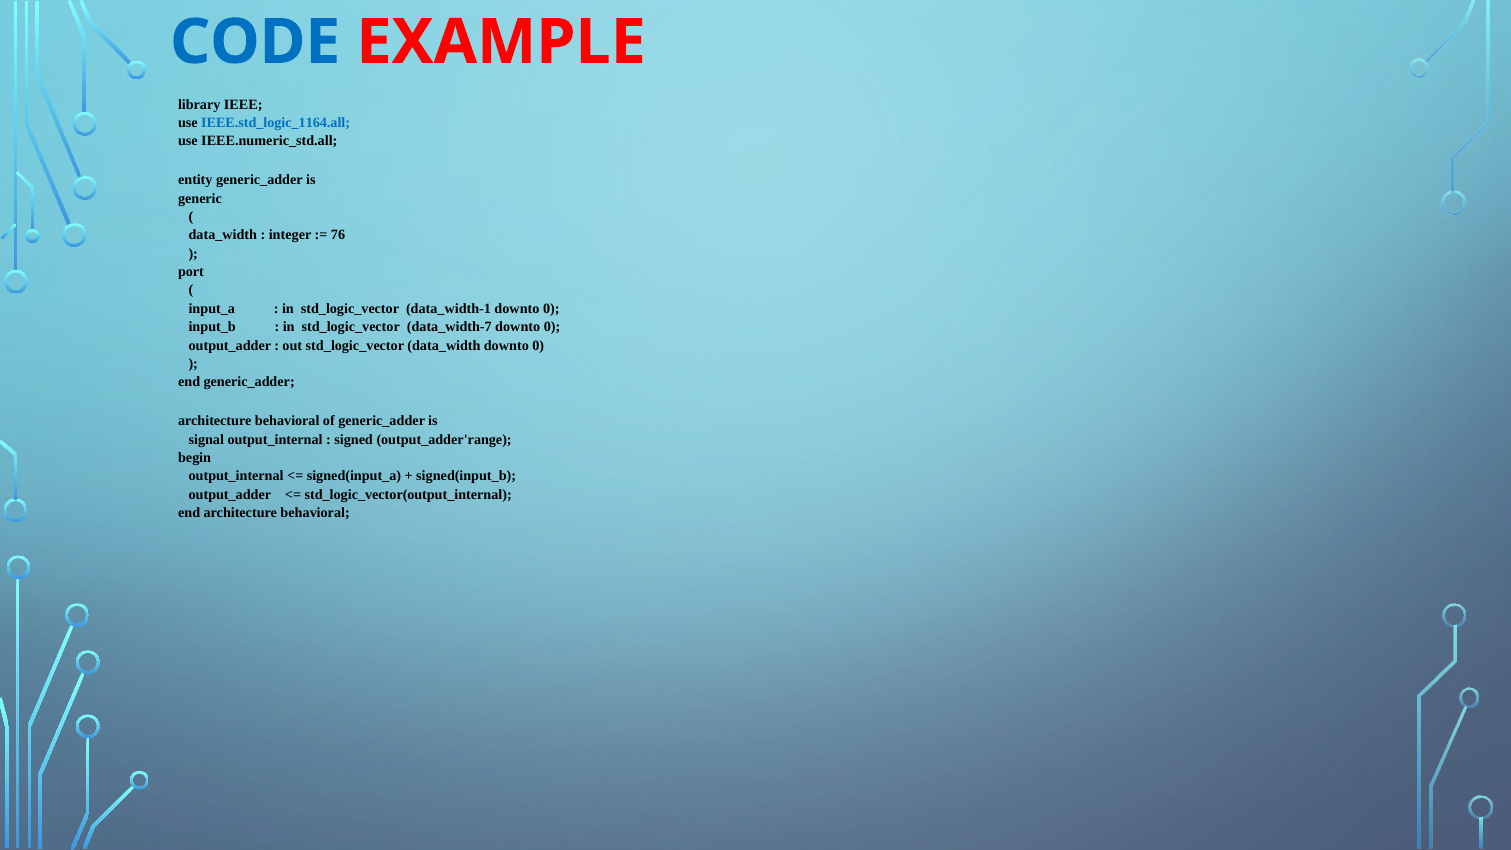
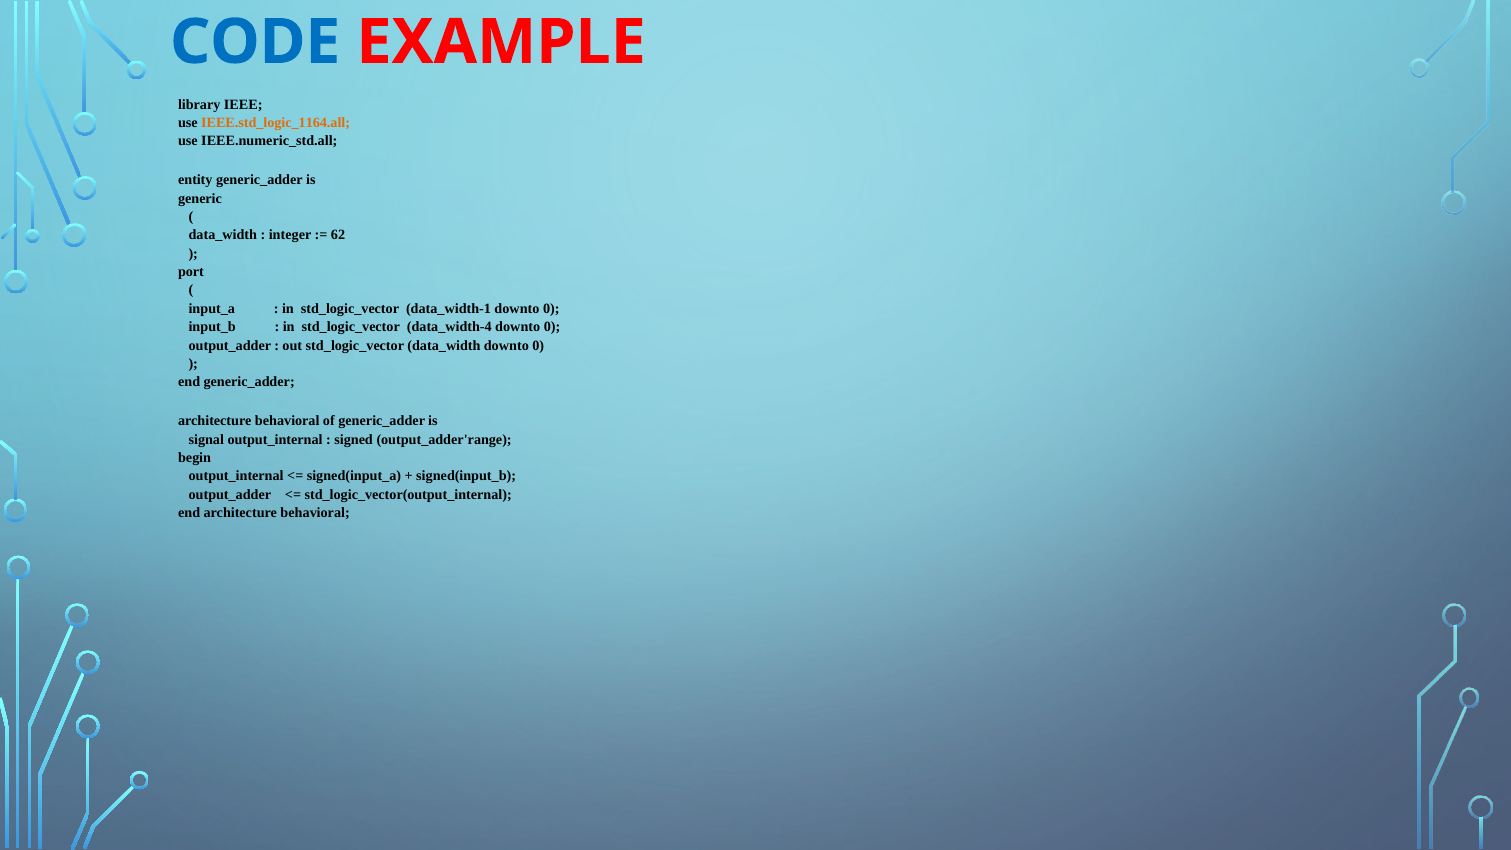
IEEE.std_logic_1164.all colour: blue -> orange (276, 123)
76: 76 -> 62 (338, 235)
data_width-7: data_width-7 -> data_width-4 (449, 327)
